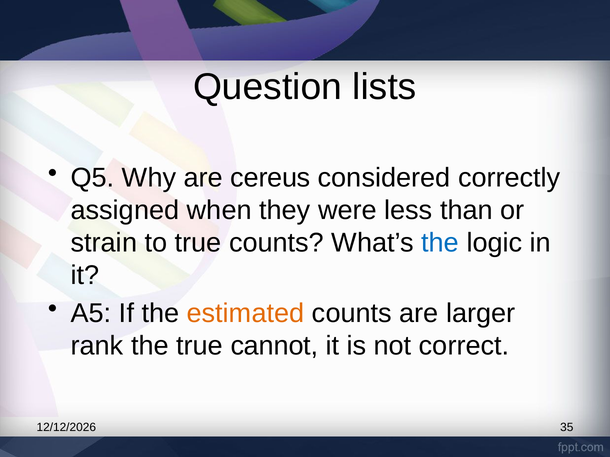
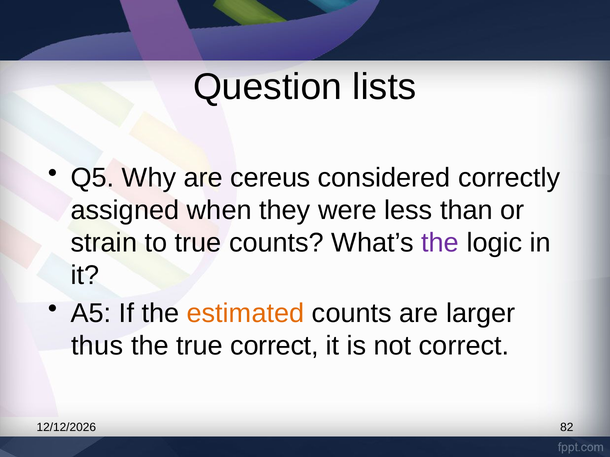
the colour: blue -> purple (440, 243)
rank: rank -> thus (97, 346)
true cannot: cannot -> correct (274, 346)
35: 35 -> 82 (567, 428)
